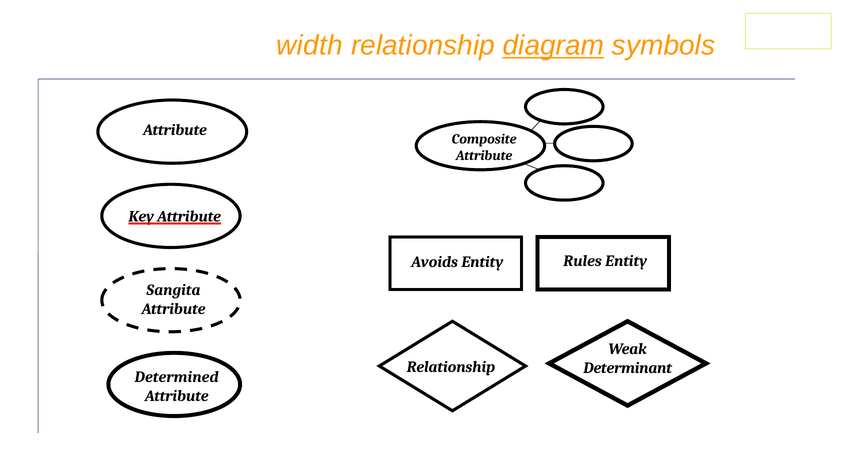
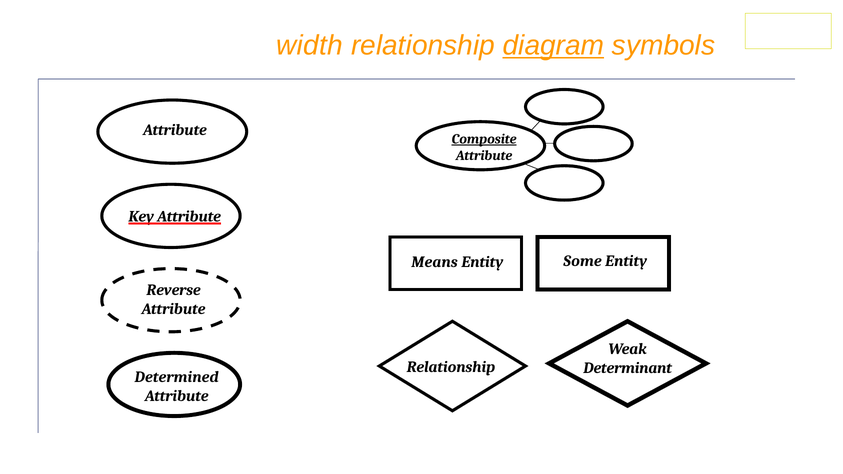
Composite underline: none -> present (484, 139)
Rules: Rules -> Some (582, 261)
Avoids: Avoids -> Means (434, 262)
Sangita: Sangita -> Reverse (174, 290)
